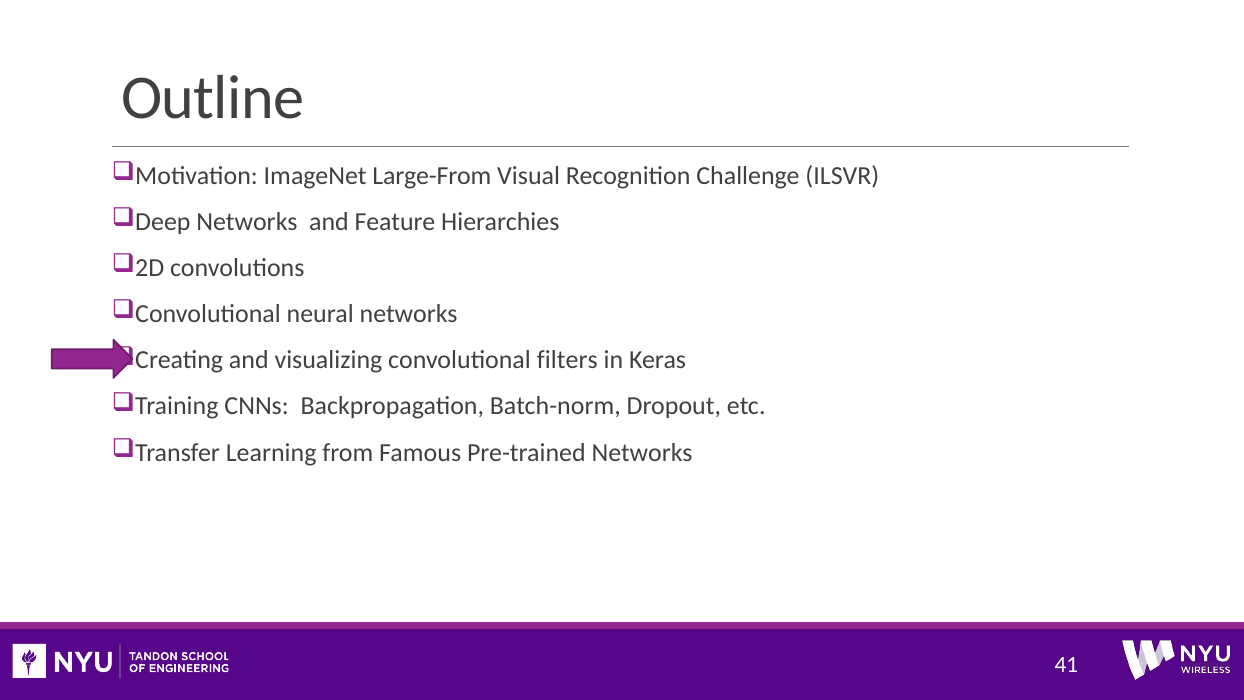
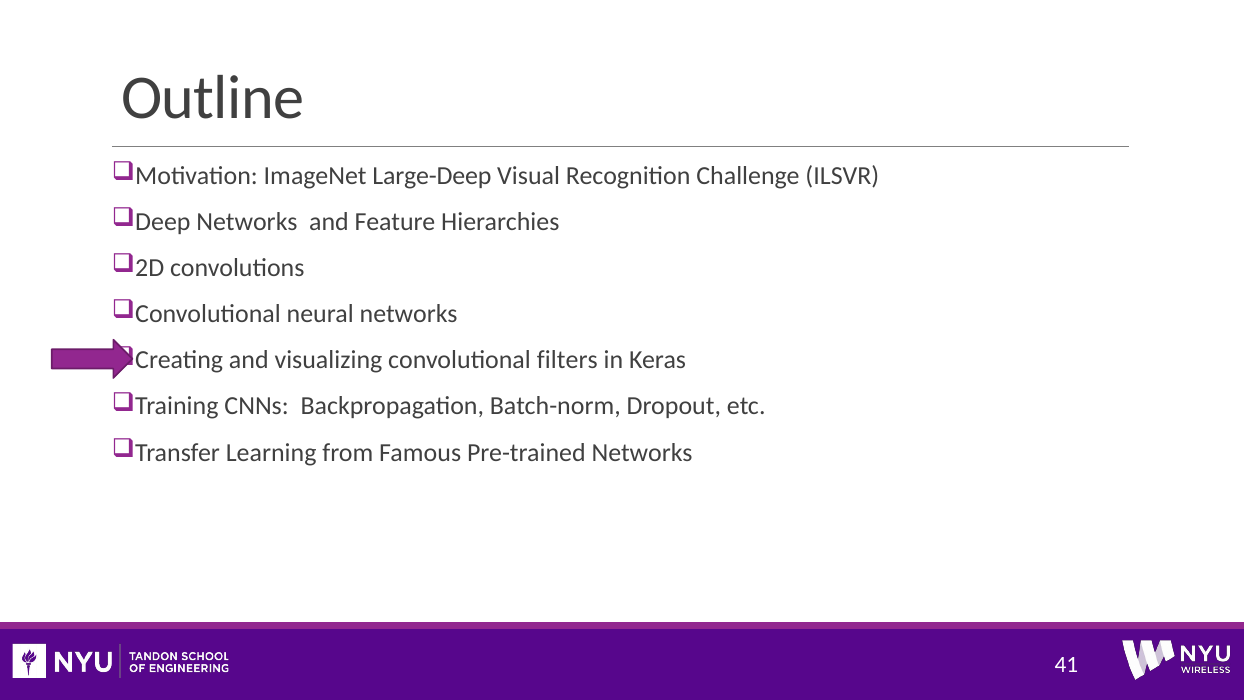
Large-From: Large-From -> Large-Deep (432, 176)
